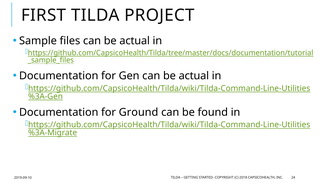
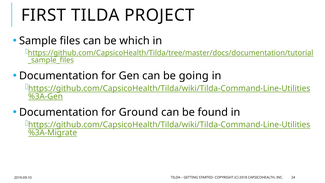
files can be actual: actual -> which (135, 41)
Gen can be actual: actual -> going (194, 76)
